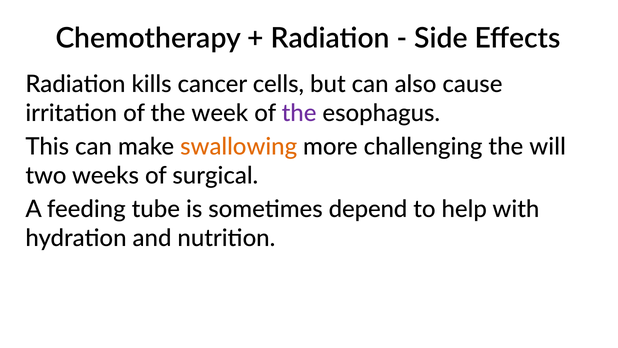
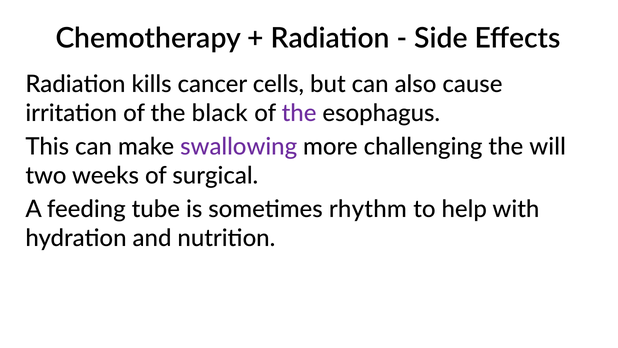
week: week -> black (220, 113)
swallowing colour: orange -> purple (239, 147)
depend: depend -> rhythm (368, 209)
